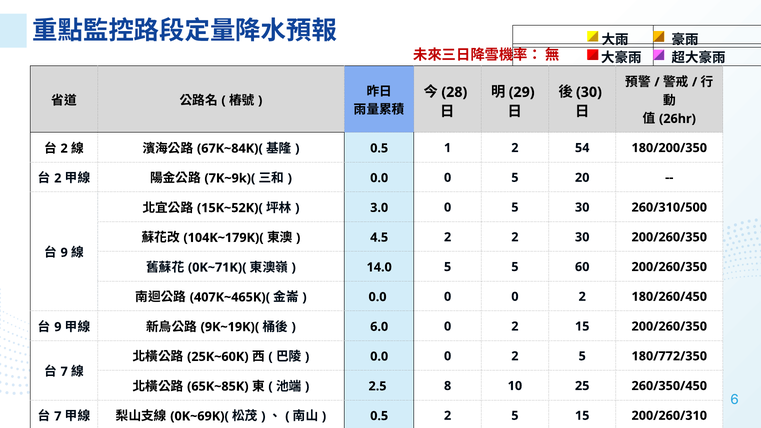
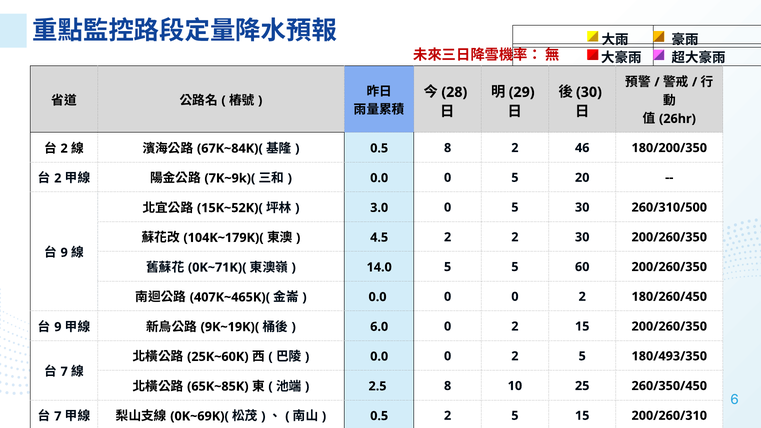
0.5 1: 1 -> 8 (448, 148)
54: 54 -> 46 (582, 148)
180/772/350: 180/772/350 -> 180/493/350 (669, 356)
